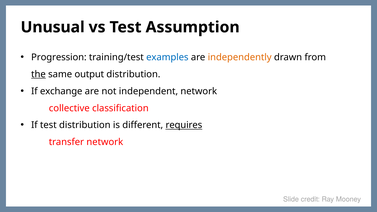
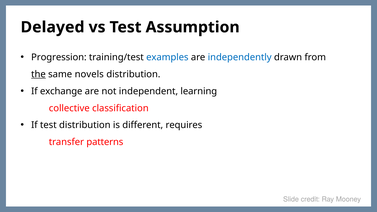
Unusual: Unusual -> Delayed (53, 27)
independently colour: orange -> blue (240, 57)
output: output -> novels (89, 74)
independent network: network -> learning (199, 91)
requires underline: present -> none (184, 125)
transfer network: network -> patterns (105, 142)
